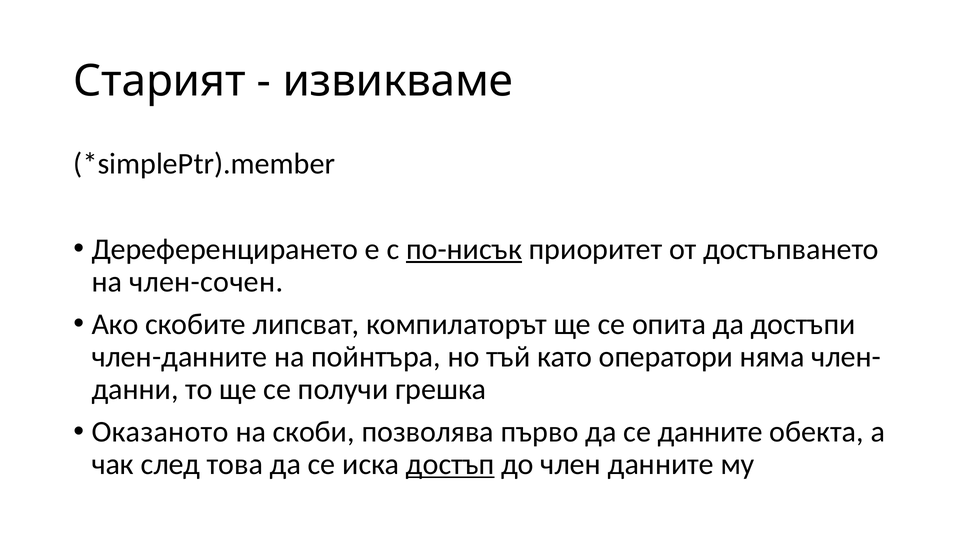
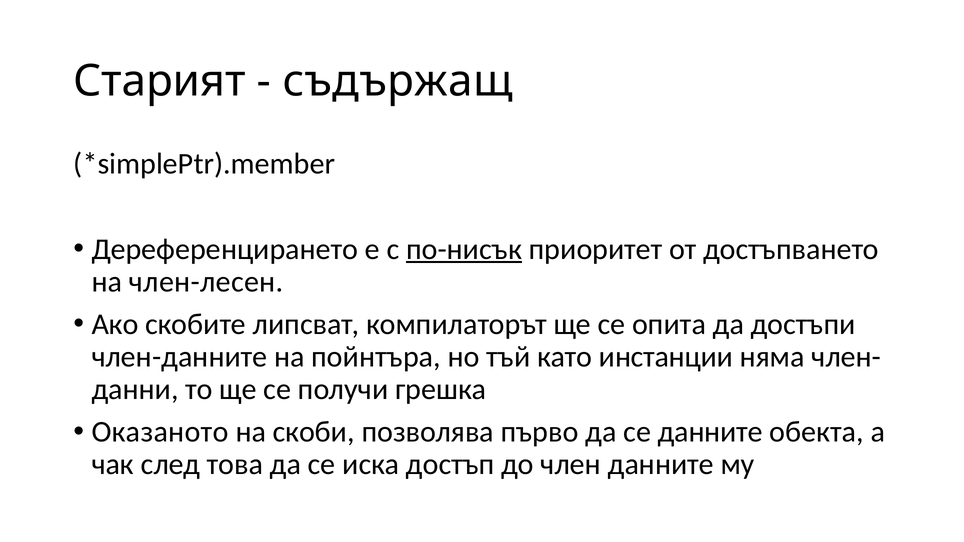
извикваме: извикваме -> съдържащ (398, 81)
член-сочен: член-сочен -> член-лесен (206, 282)
оператори: оператори -> инстанции (666, 357)
достъп underline: present -> none (450, 465)
